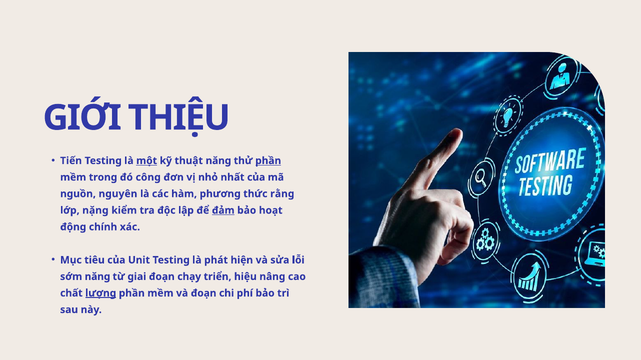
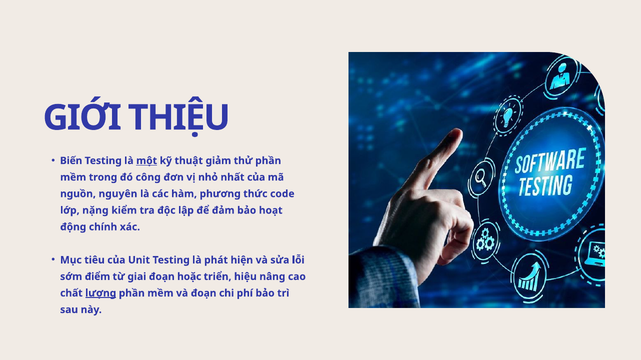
Tiến: Tiến -> Biến (71, 161)
thuật năng: năng -> giảm (218, 161)
phần underline: present -> none (268, 161)
rằng: rằng -> code (282, 194)
đảm underline: present -> none (223, 211)
sớm năng: năng -> điểm (97, 277)
chạy: chạy -> hoặc (189, 277)
